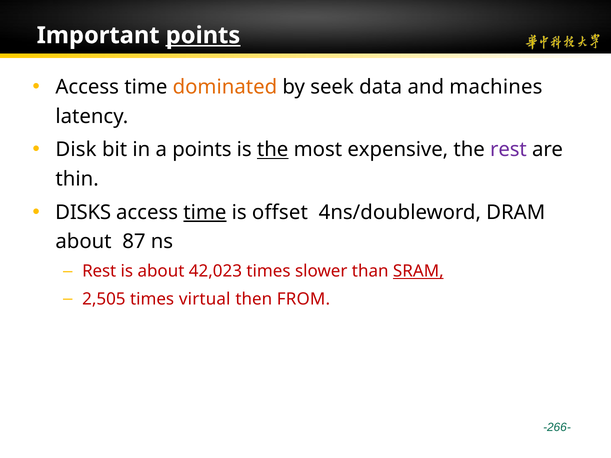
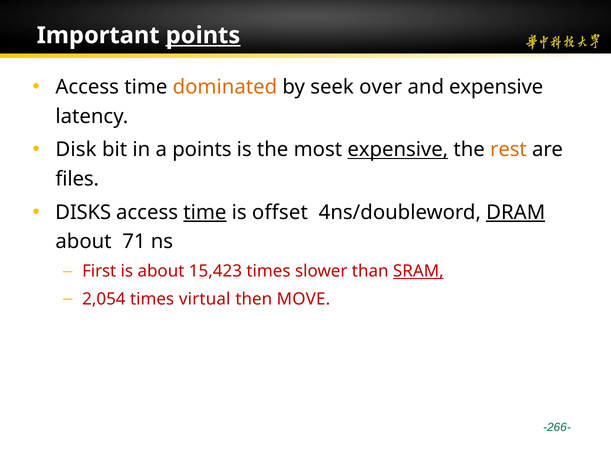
data: data -> over (381, 87)
and machines: machines -> expensive (496, 87)
the underline: present -> none (273, 150)
expensive underline: none -> present (398, 150)
rest colour: purple -> orange (508, 150)
thin: thin -> files (77, 179)
DRAM underline: none -> present (516, 213)
87: 87 -> 71 (134, 242)
Rest: Rest -> First (99, 272)
42,023: 42,023 -> 15,423 (215, 272)
2,505: 2,505 -> 2,054 (104, 299)
FROM: FROM -> MOVE (303, 299)
